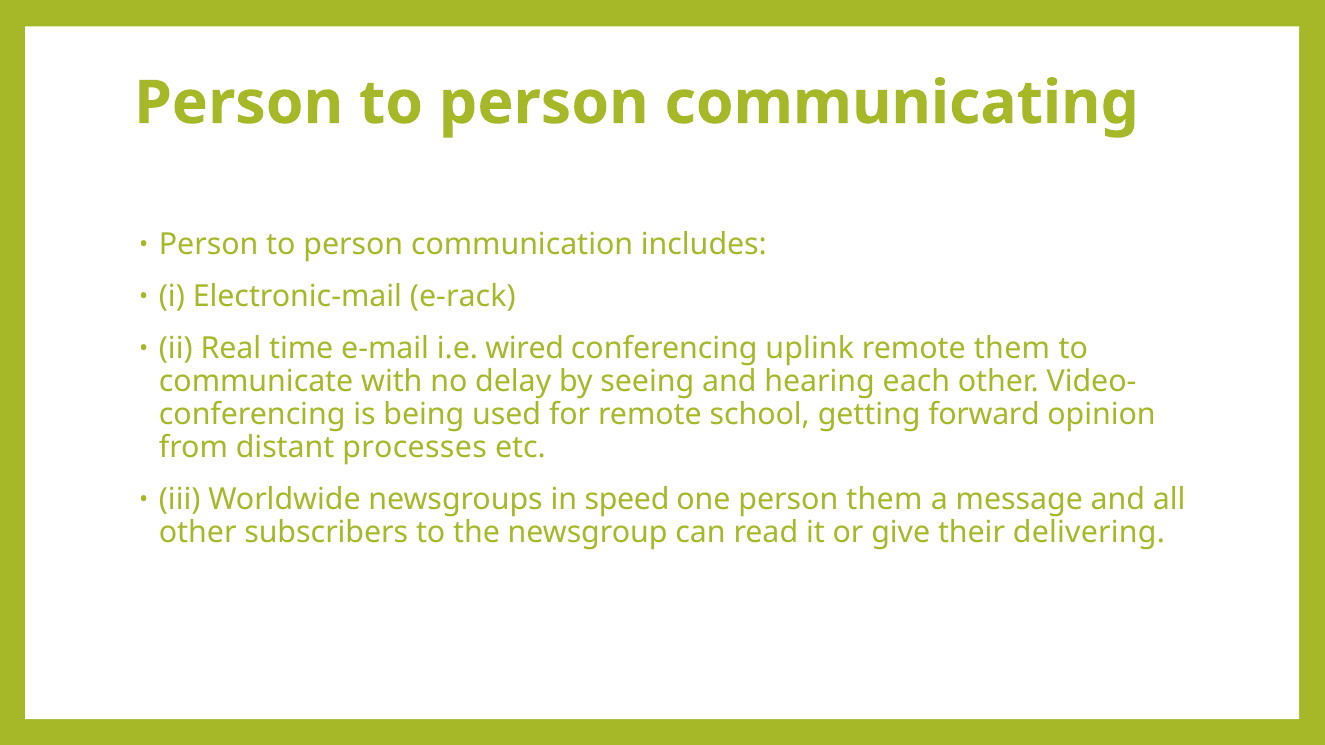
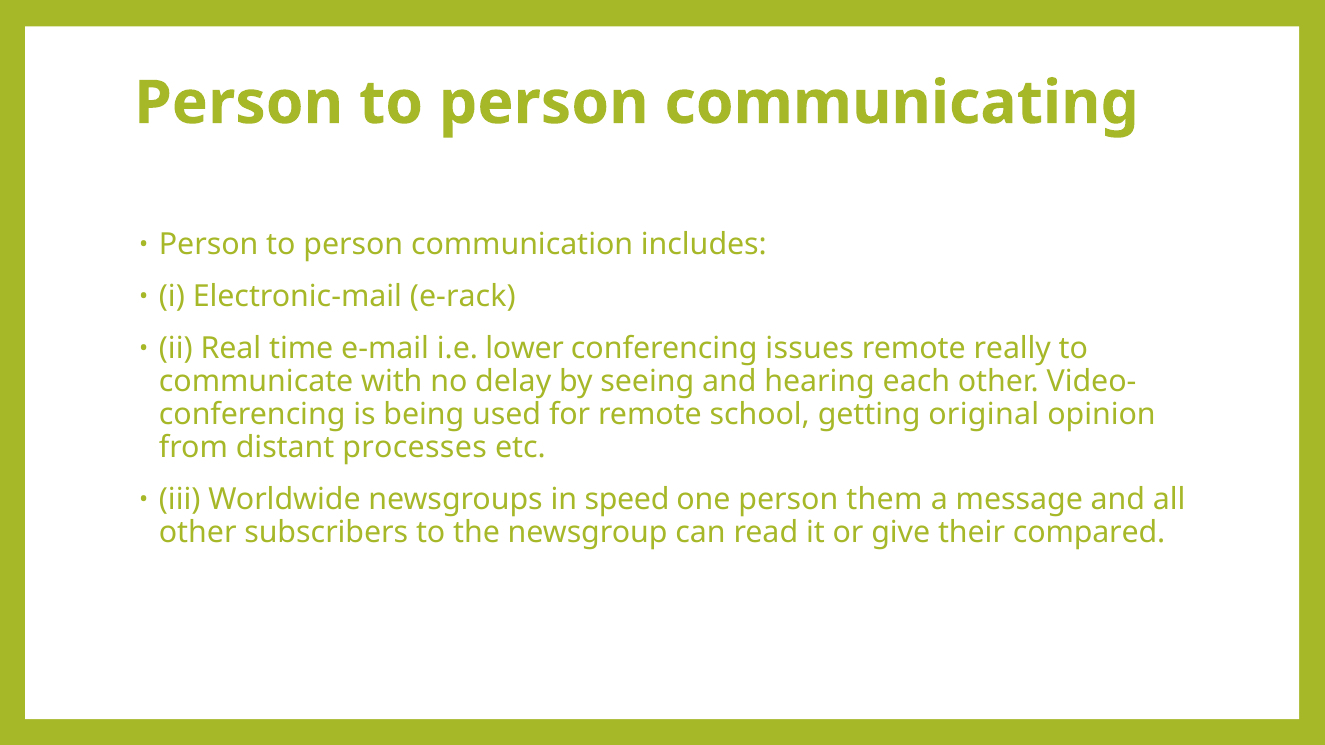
wired: wired -> lower (525, 349)
uplink: uplink -> issues (810, 349)
remote them: them -> really (1012, 349)
forward: forward -> original (984, 415)
delivering: delivering -> compared (1089, 532)
